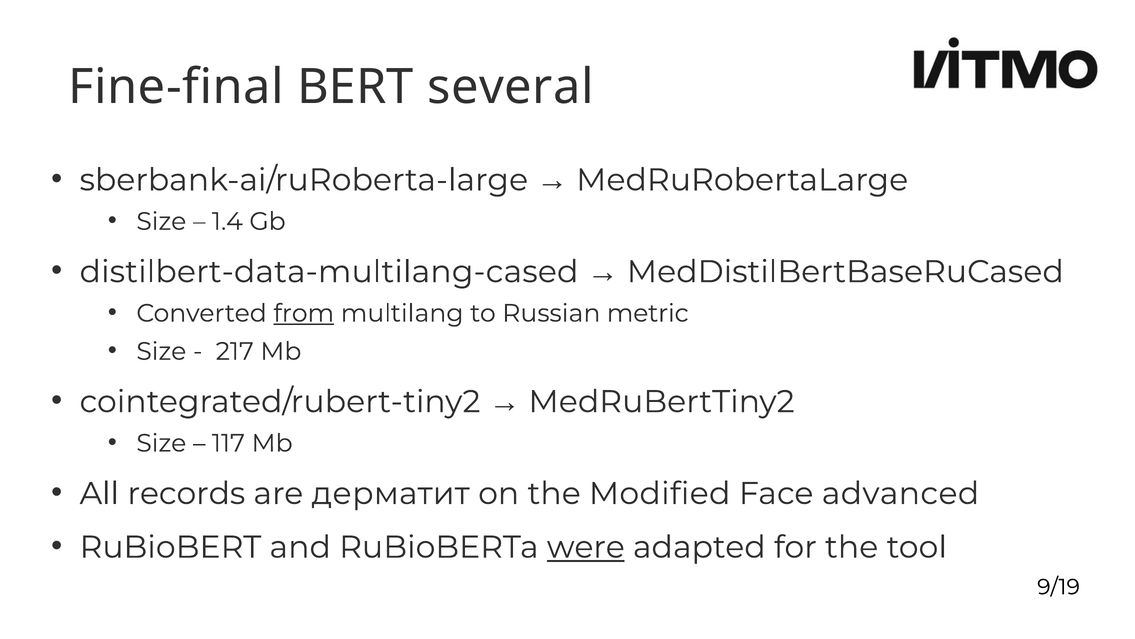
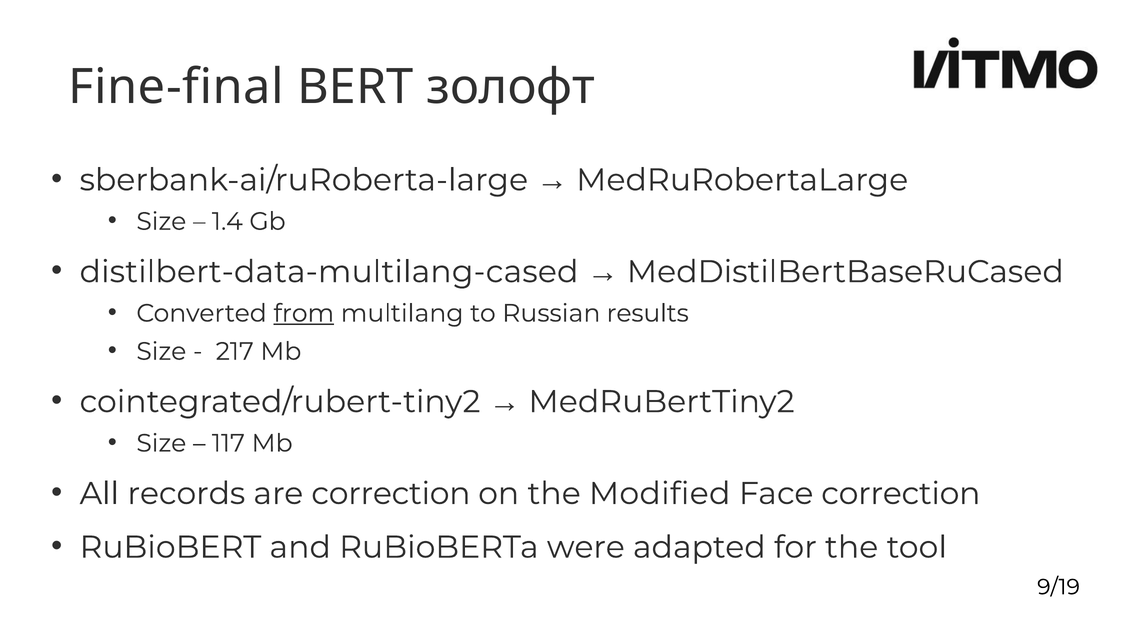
several: several -> золофт (511, 87)
metric: metric -> results (648, 313)
are дерматит: дерматит -> correction (391, 493)
Face advanced: advanced -> correction (901, 493)
were underline: present -> none (586, 547)
